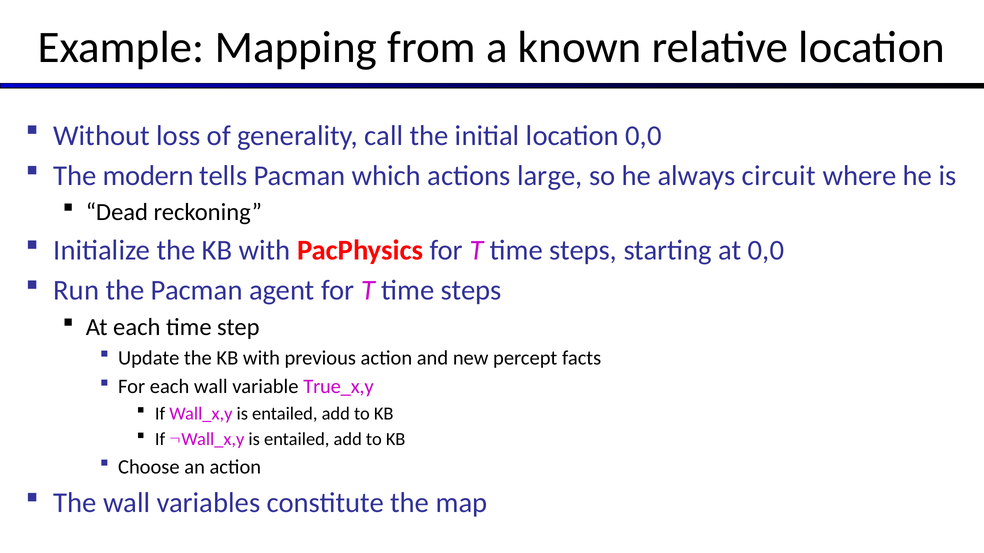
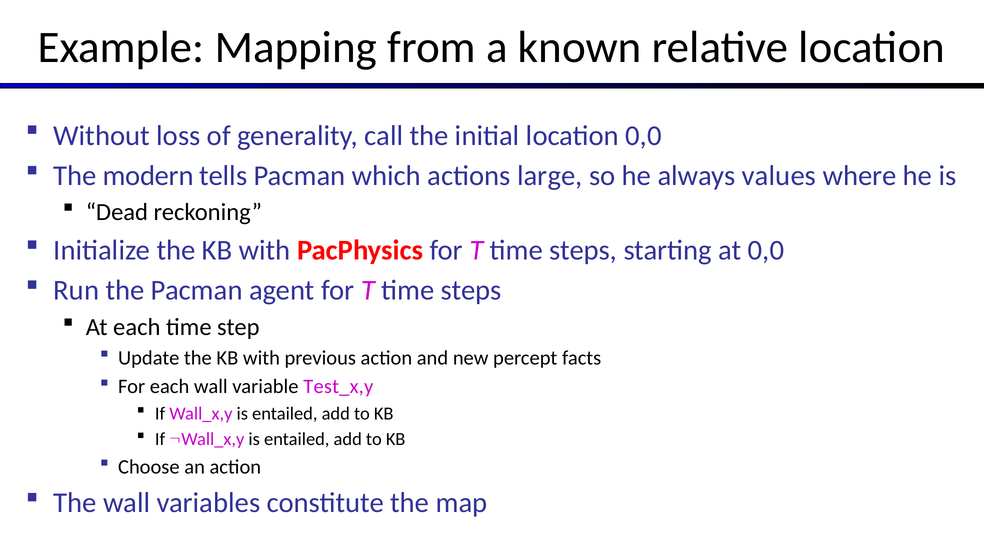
circuit: circuit -> values (779, 176)
True_x,y: True_x,y -> Test_x,y (338, 387)
